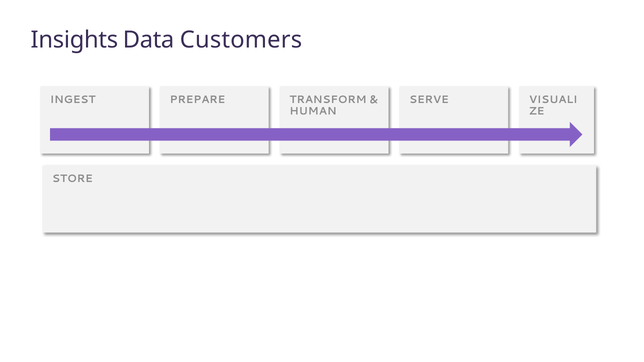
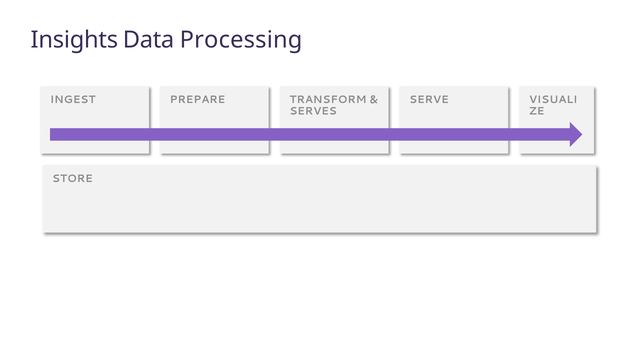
Customers: Customers -> Processing (241, 40)
HUMAN: HUMAN -> SERVES (313, 111)
